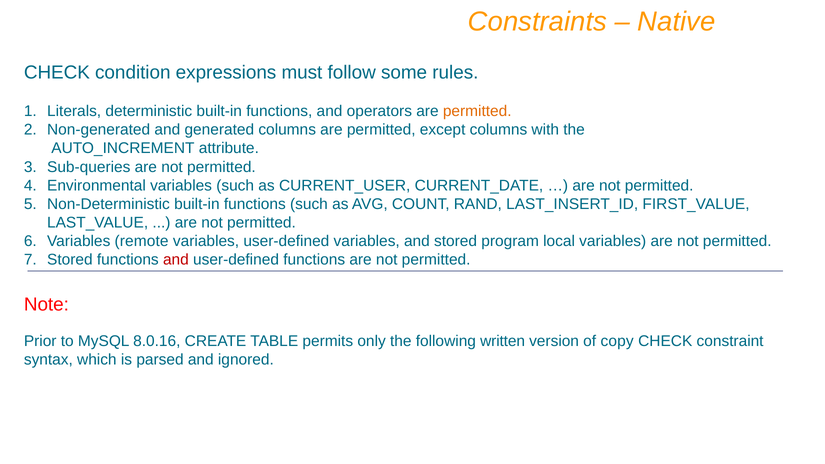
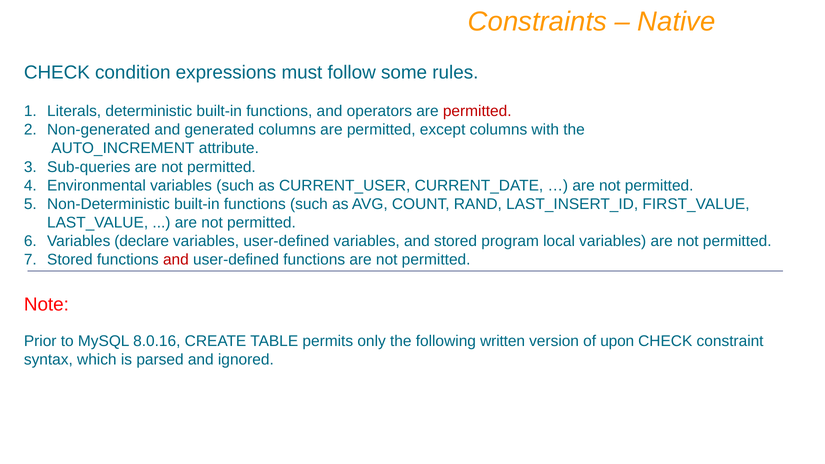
permitted colour: orange -> red (477, 111)
remote: remote -> declare (142, 241)
copy: copy -> upon (617, 341)
